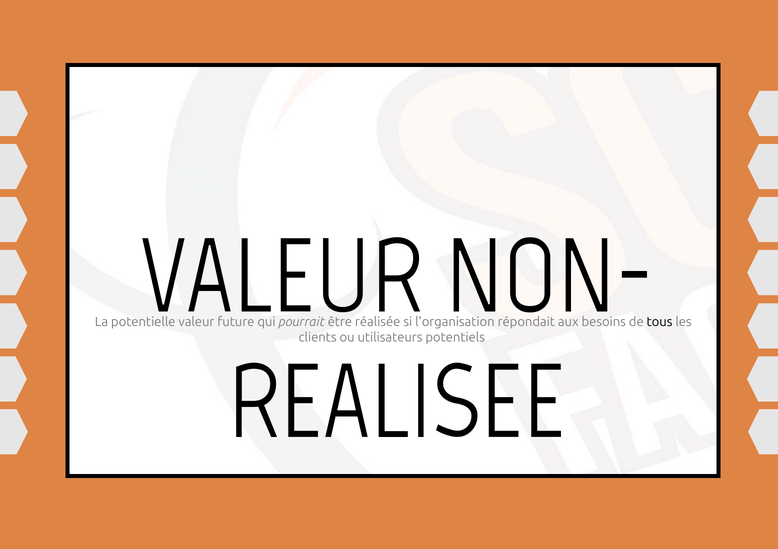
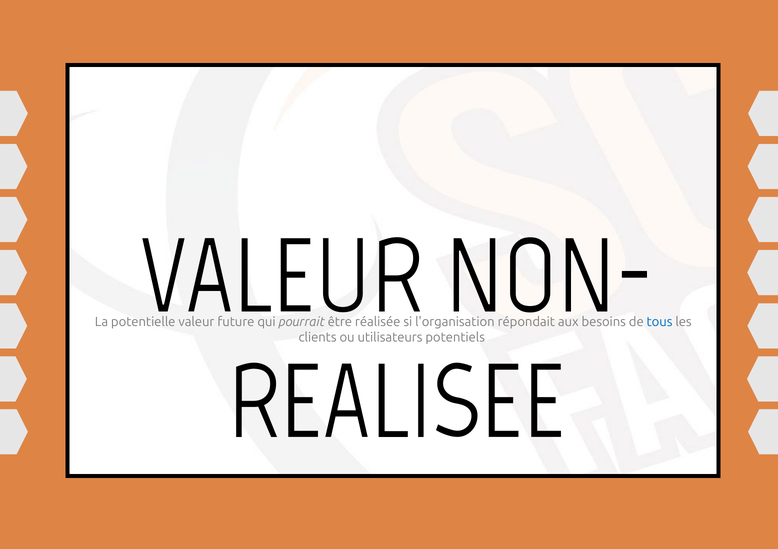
tous colour: black -> blue (660, 321)
